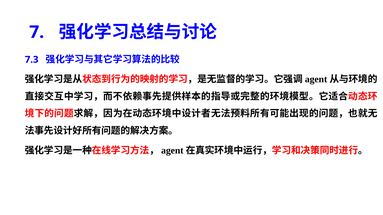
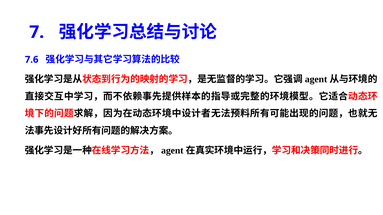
7.3: 7.3 -> 7.6 (32, 60)
